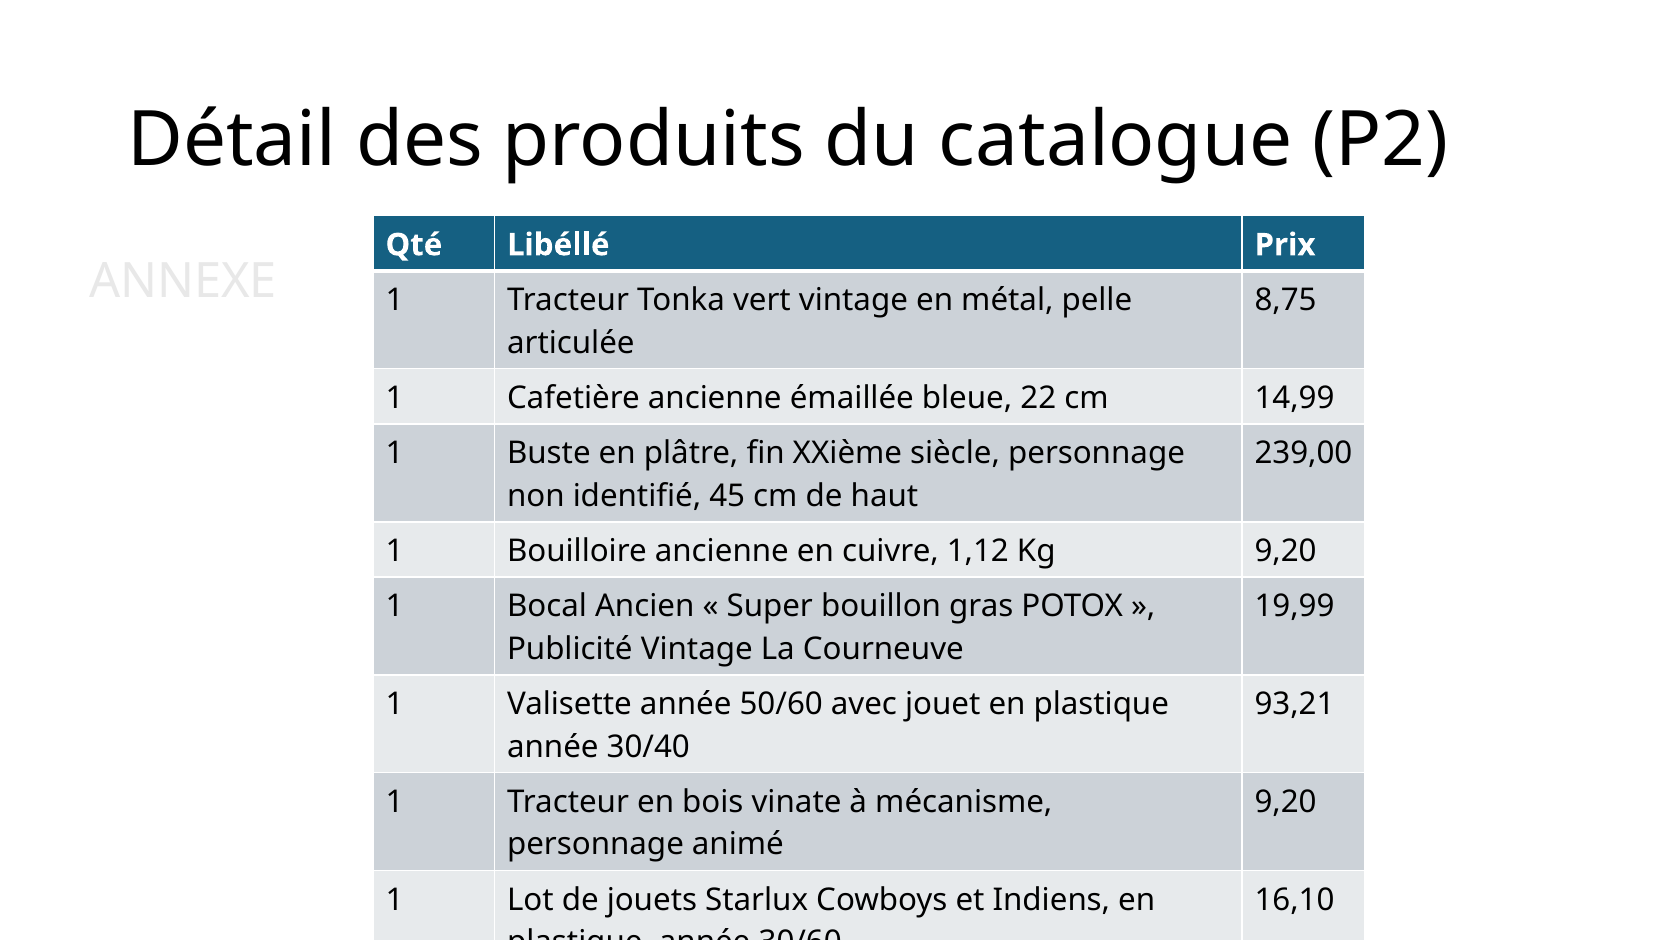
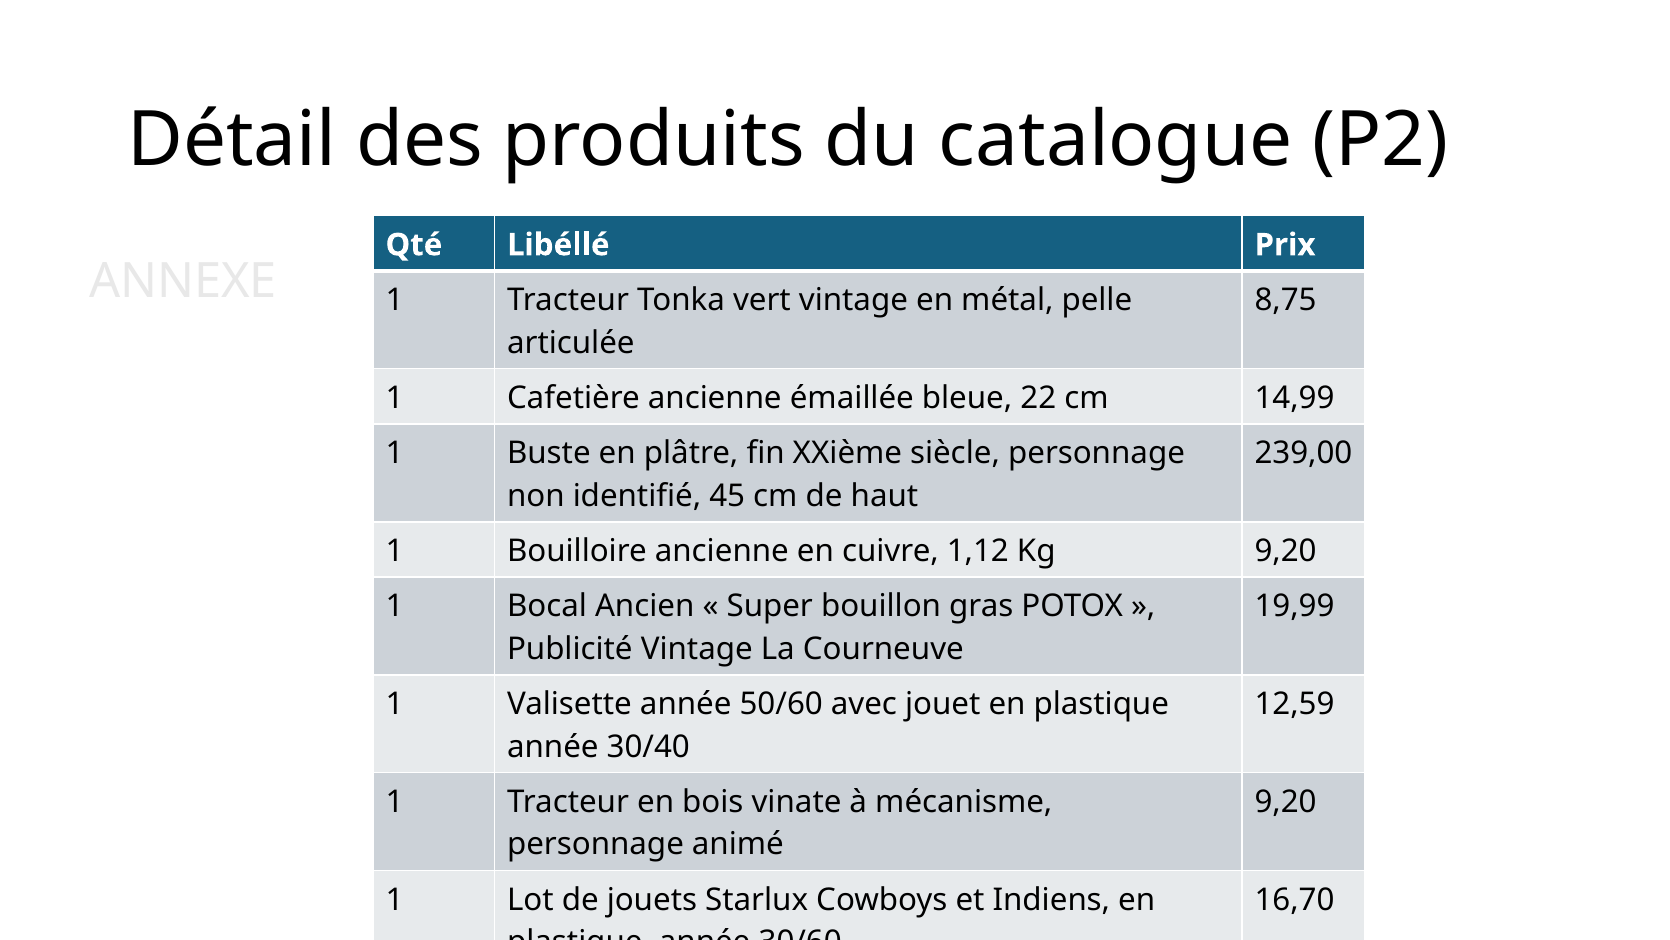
93,21: 93,21 -> 12,59 (1295, 704)
16,10: 16,10 -> 16,70 (1295, 899)
